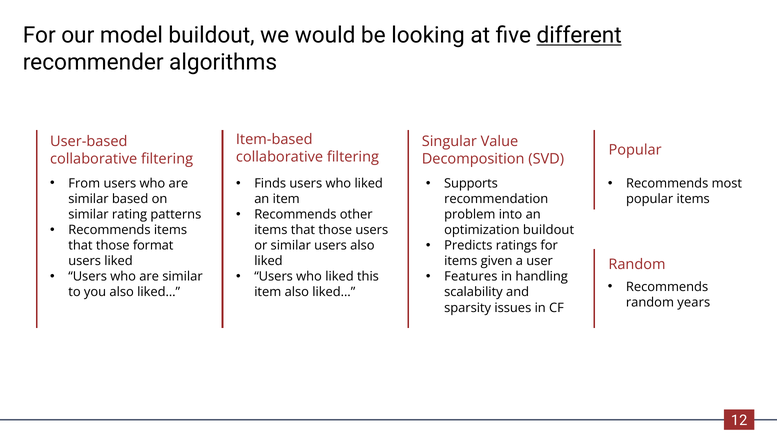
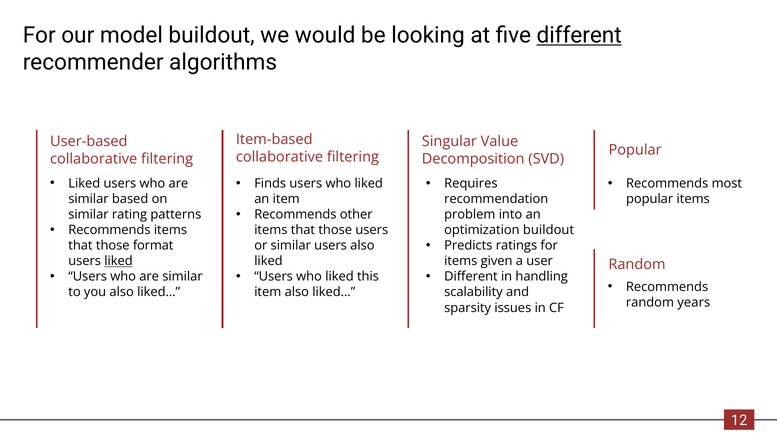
From: From -> Liked (84, 183)
Supports: Supports -> Requires (471, 184)
liked underline: none -> present (119, 261)
Features: Features -> Different (471, 277)
